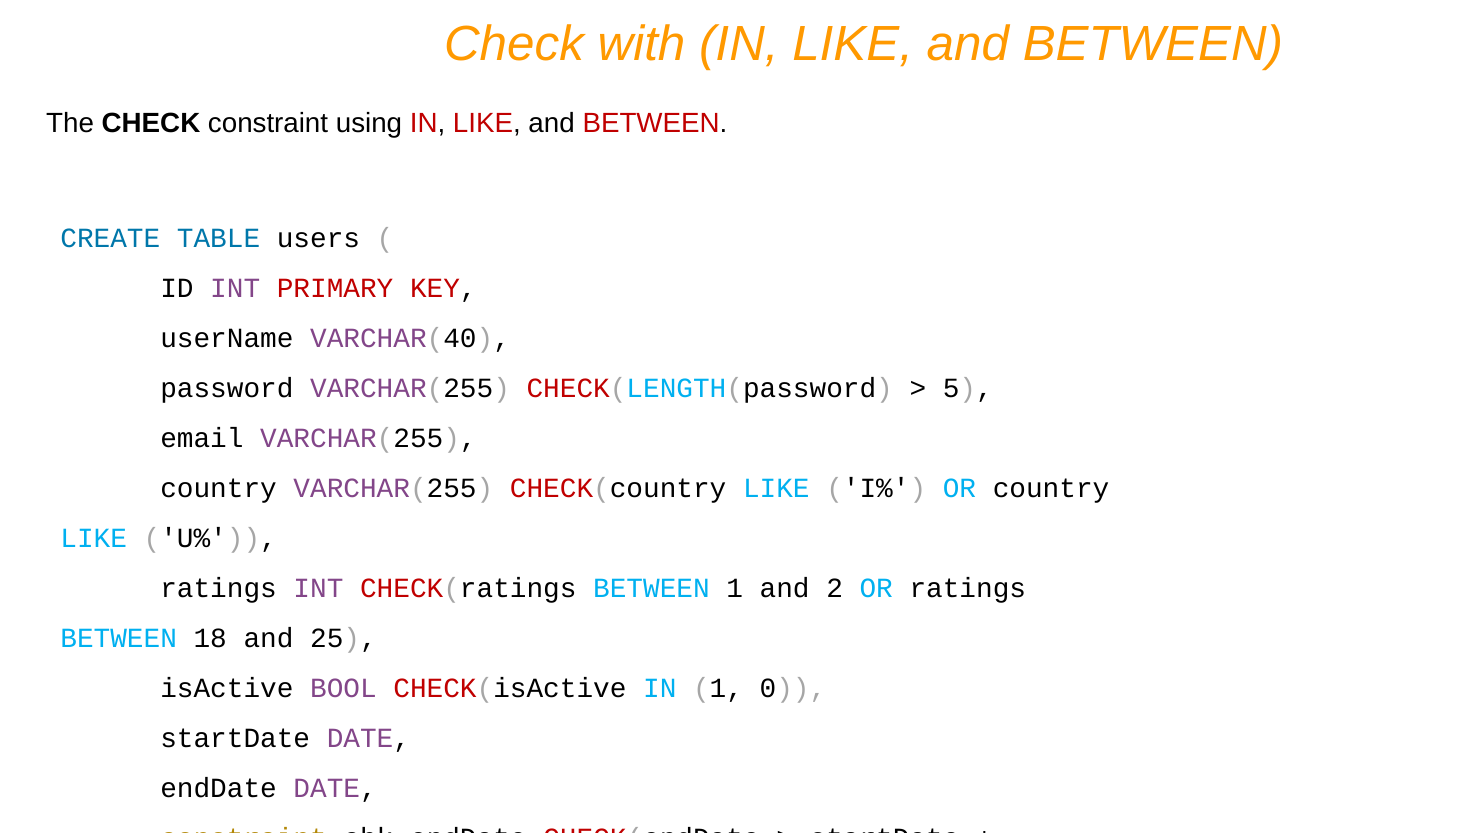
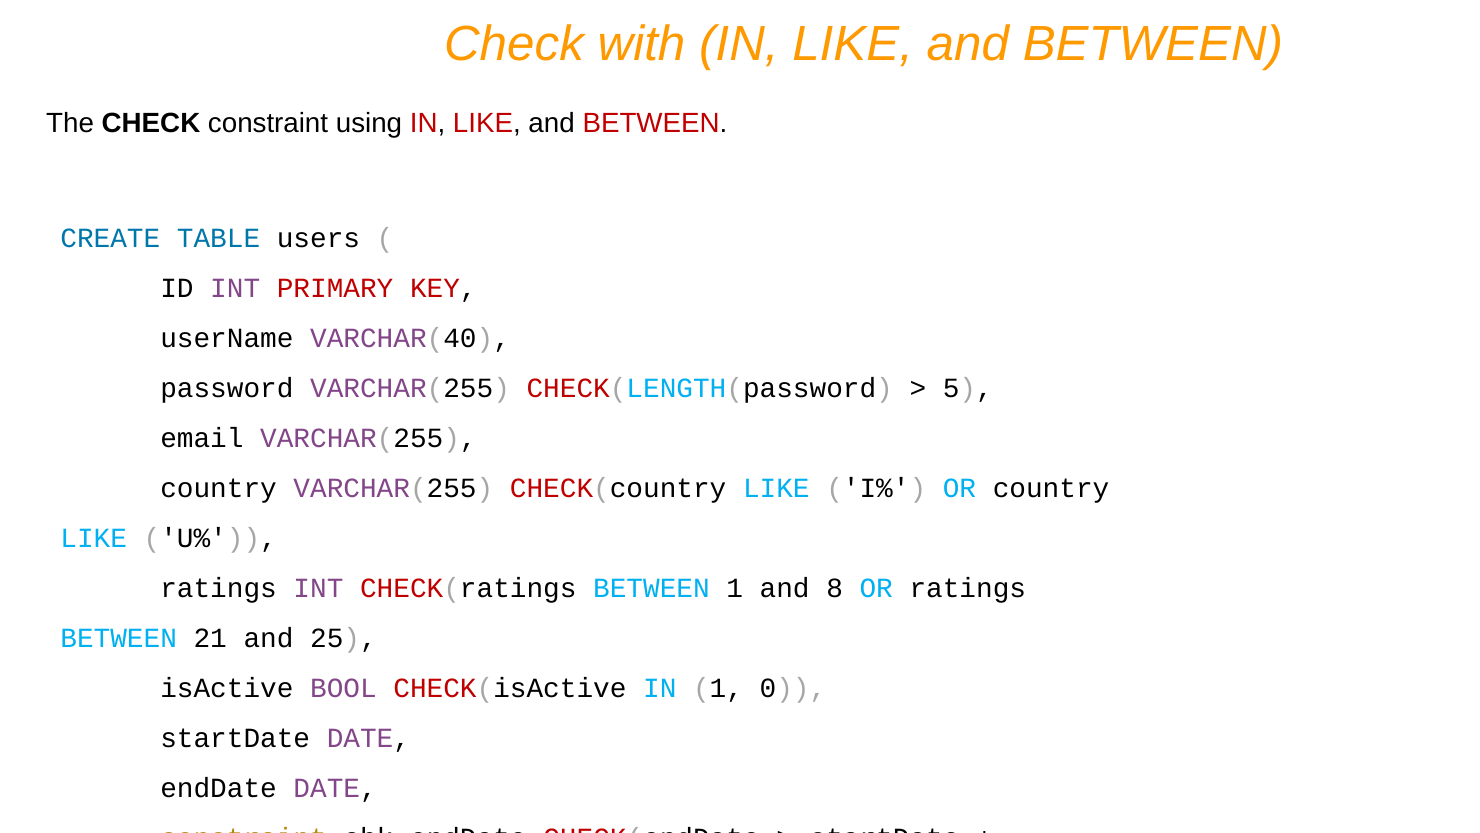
2: 2 -> 8 (835, 588)
18: 18 -> 21 (210, 638)
